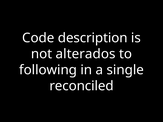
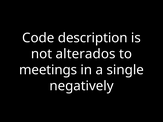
following: following -> meetings (48, 70)
reconciled: reconciled -> negatively (81, 86)
